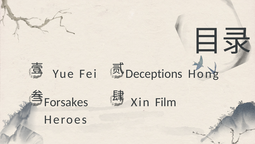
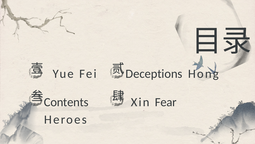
Forsakes: Forsakes -> Contents (66, 102)
Film: Film -> Fear (166, 102)
